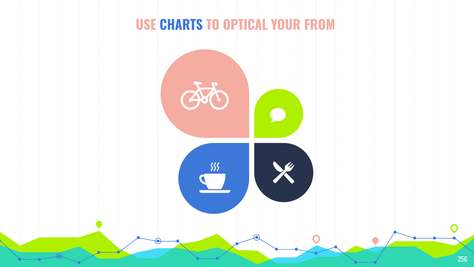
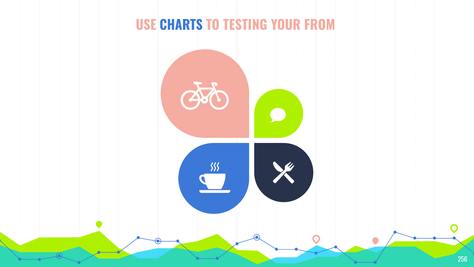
OPTICAL: OPTICAL -> TESTING (245, 25)
